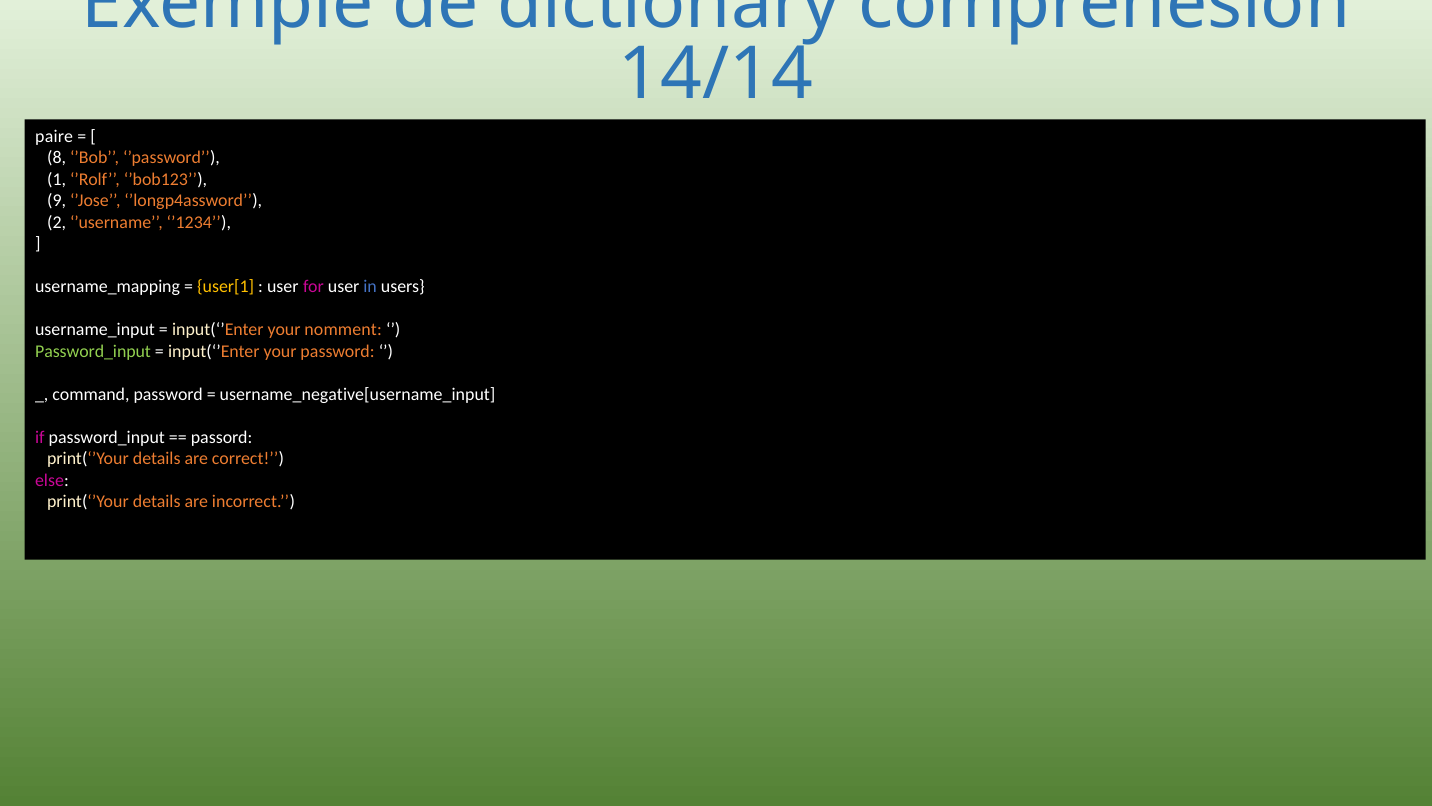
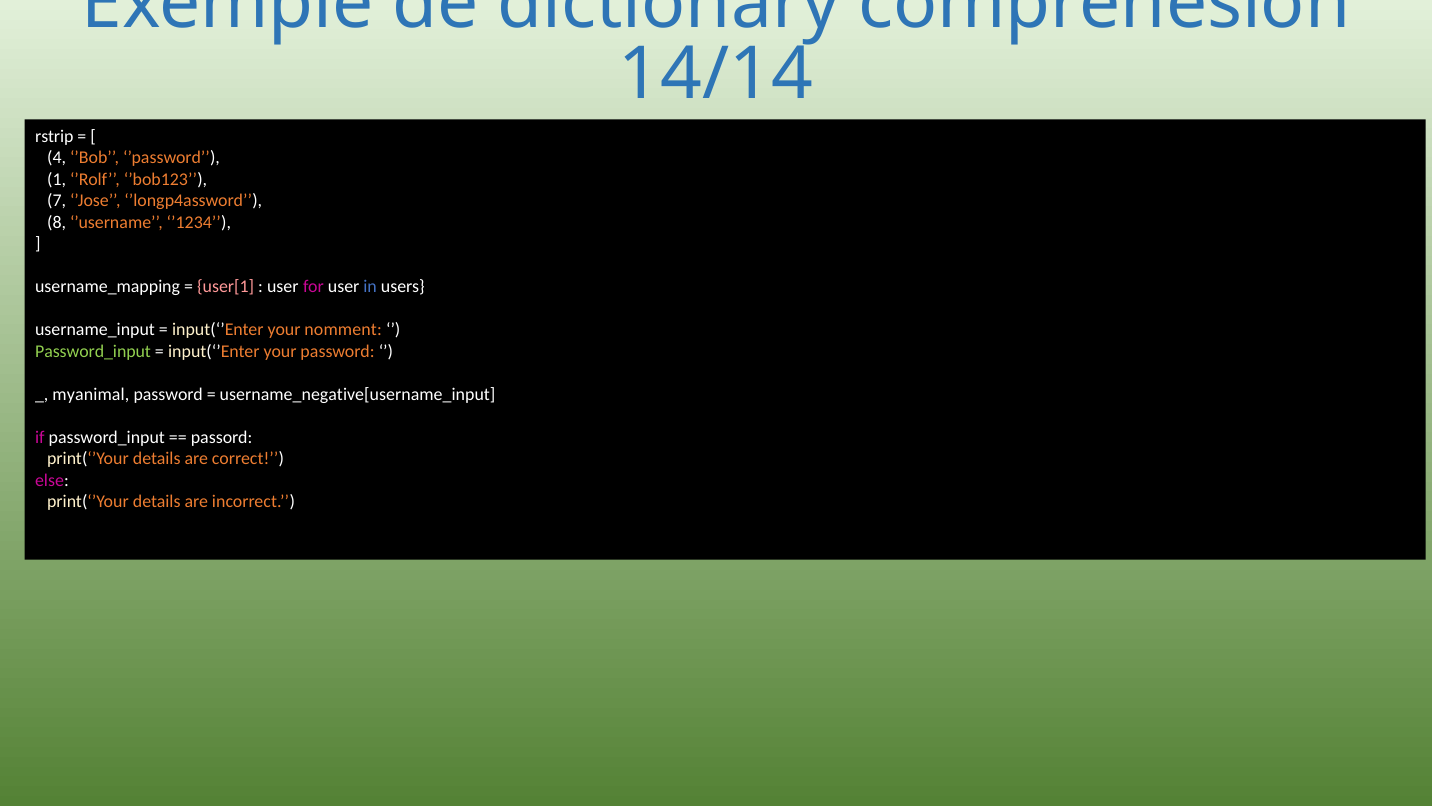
paire: paire -> rstrip (54, 137)
8: 8 -> 4 (57, 158)
9: 9 -> 7 (57, 201)
2: 2 -> 8 (57, 222)
user[1 colour: yellow -> pink (226, 287)
command: command -> myanimal (91, 394)
